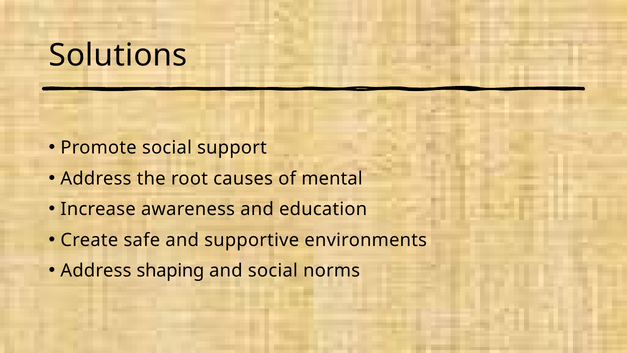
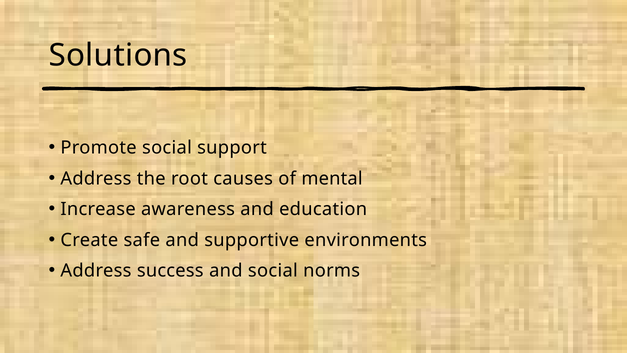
shaping: shaping -> success (170, 271)
